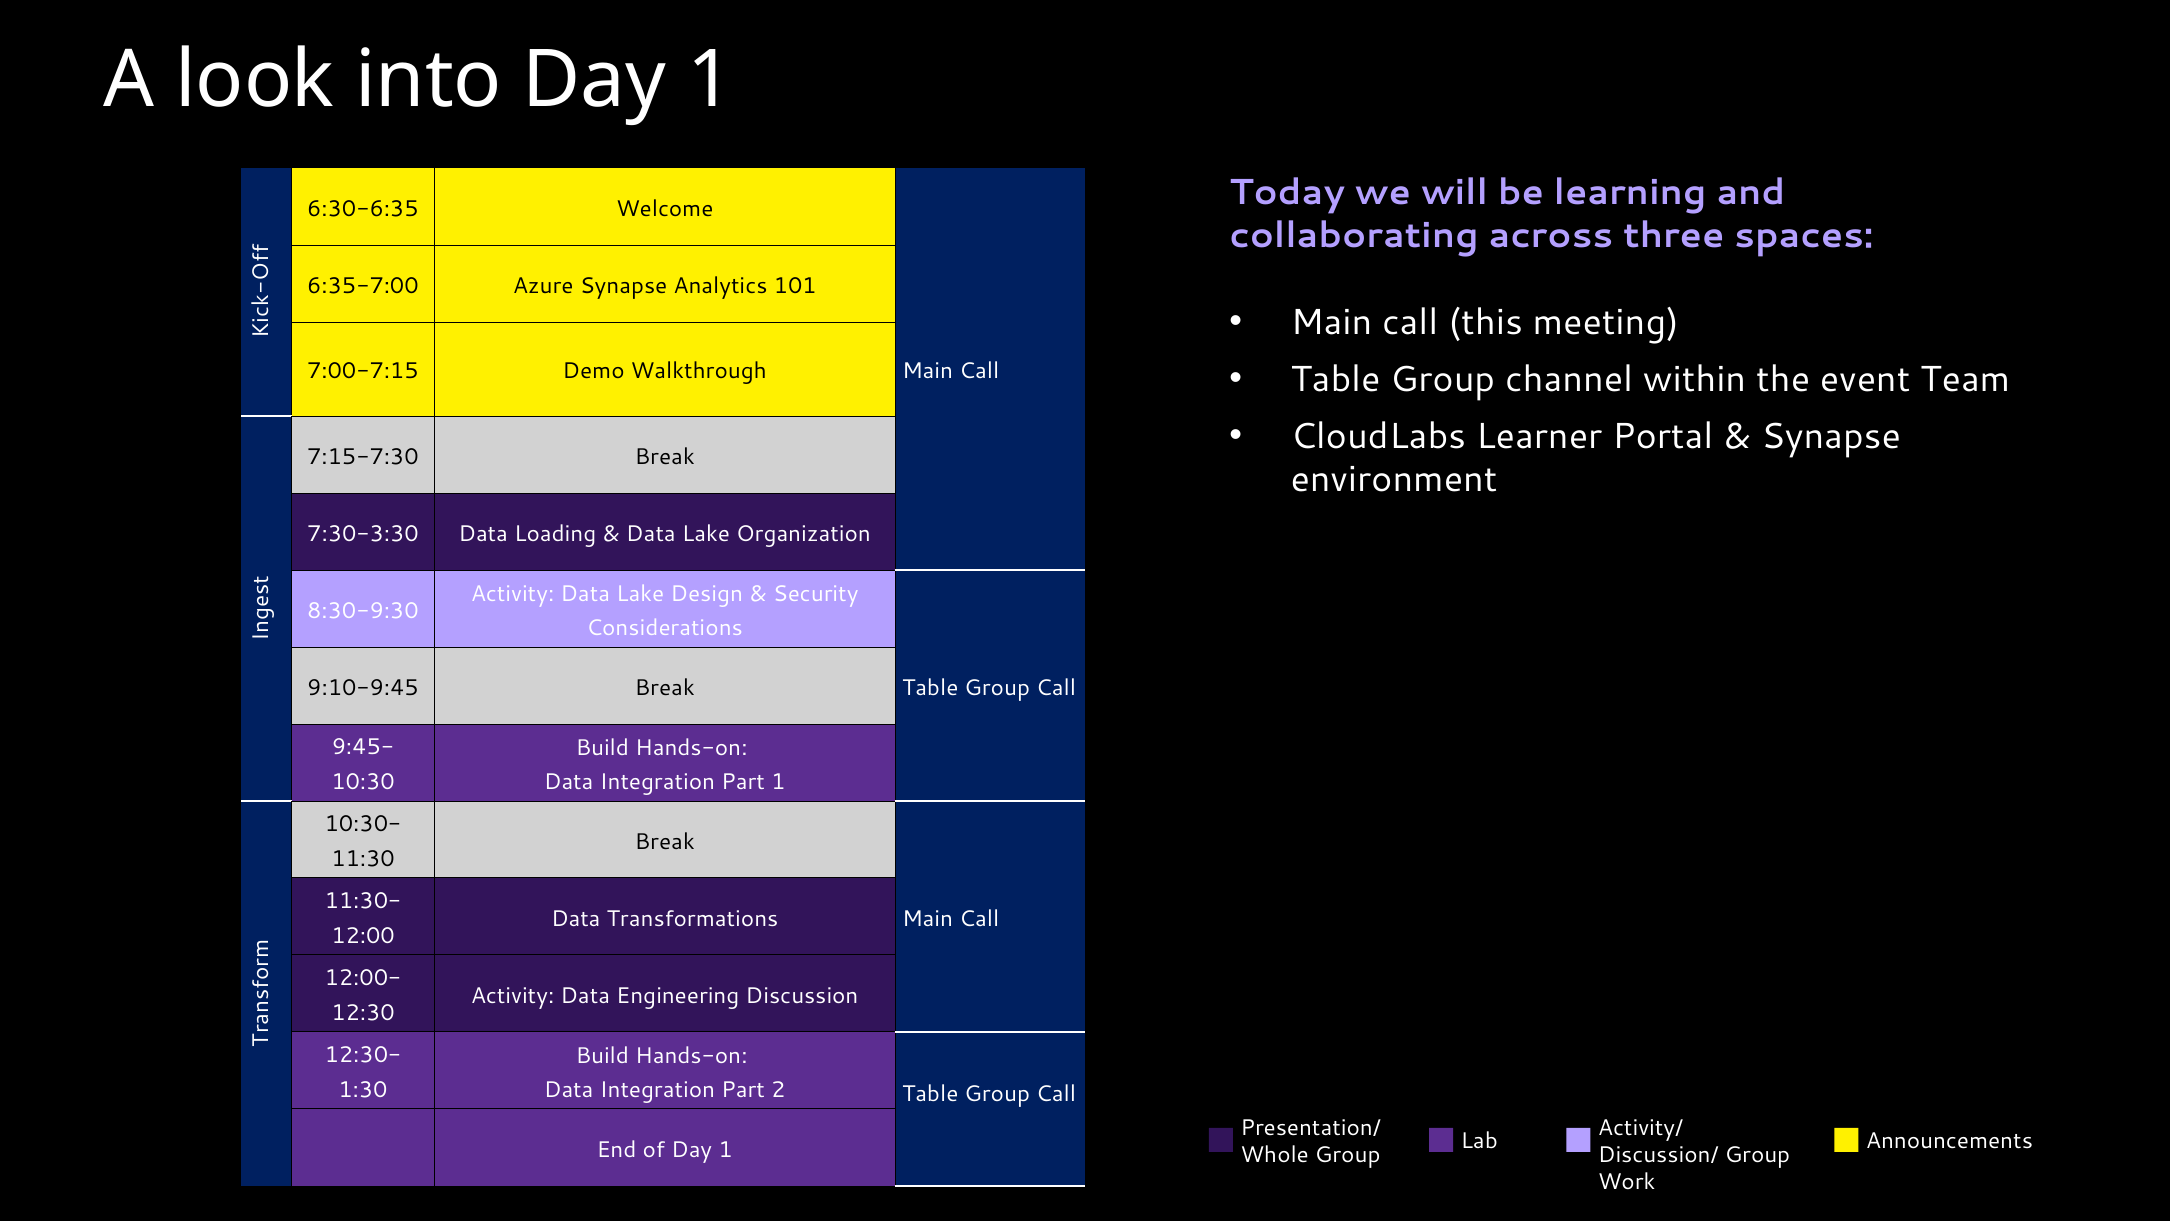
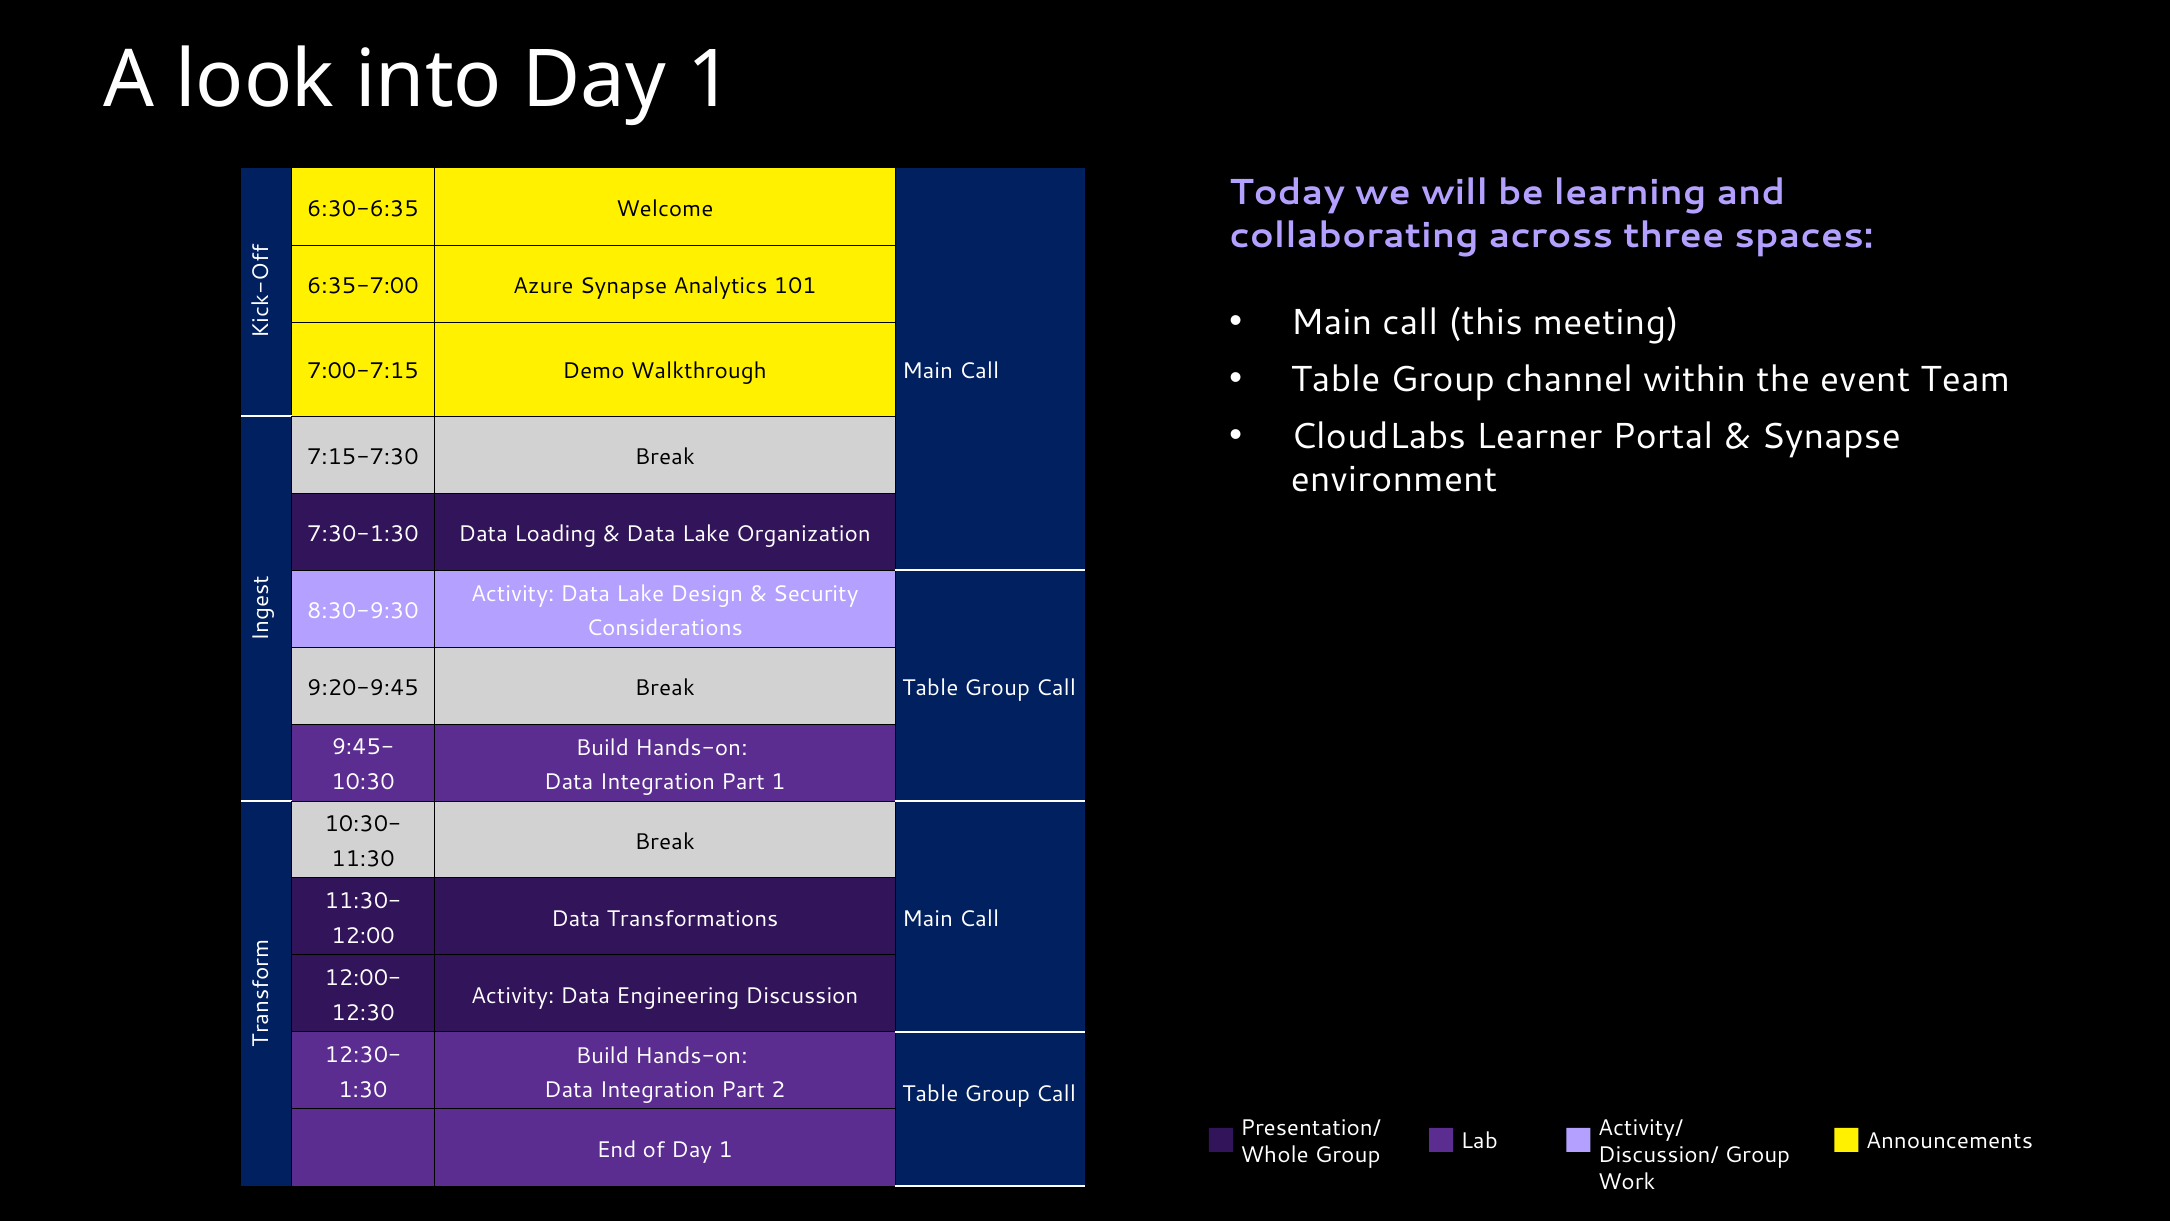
7:30-3:30: 7:30-3:30 -> 7:30-1:30 (363, 533)
9:10-9:45: 9:10-9:45 -> 9:20-9:45 (363, 687)
